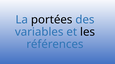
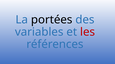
les colour: black -> red (88, 32)
